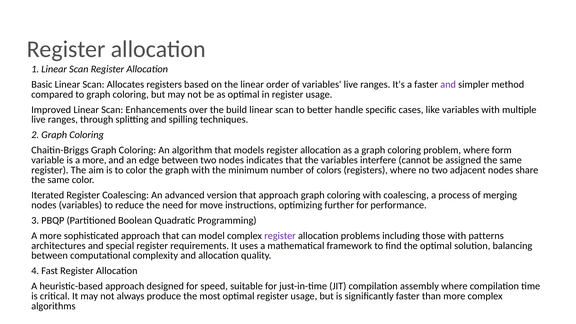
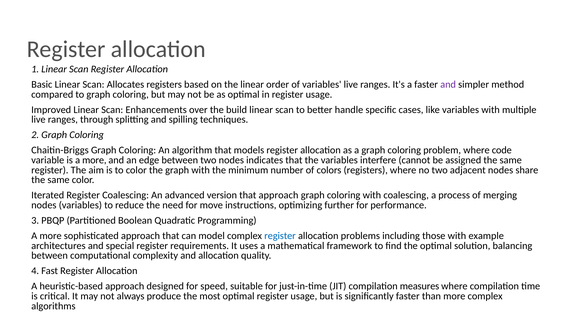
form: form -> code (502, 150)
register colour: purple -> blue (280, 236)
patterns: patterns -> example (486, 236)
assembly: assembly -> measures (420, 286)
